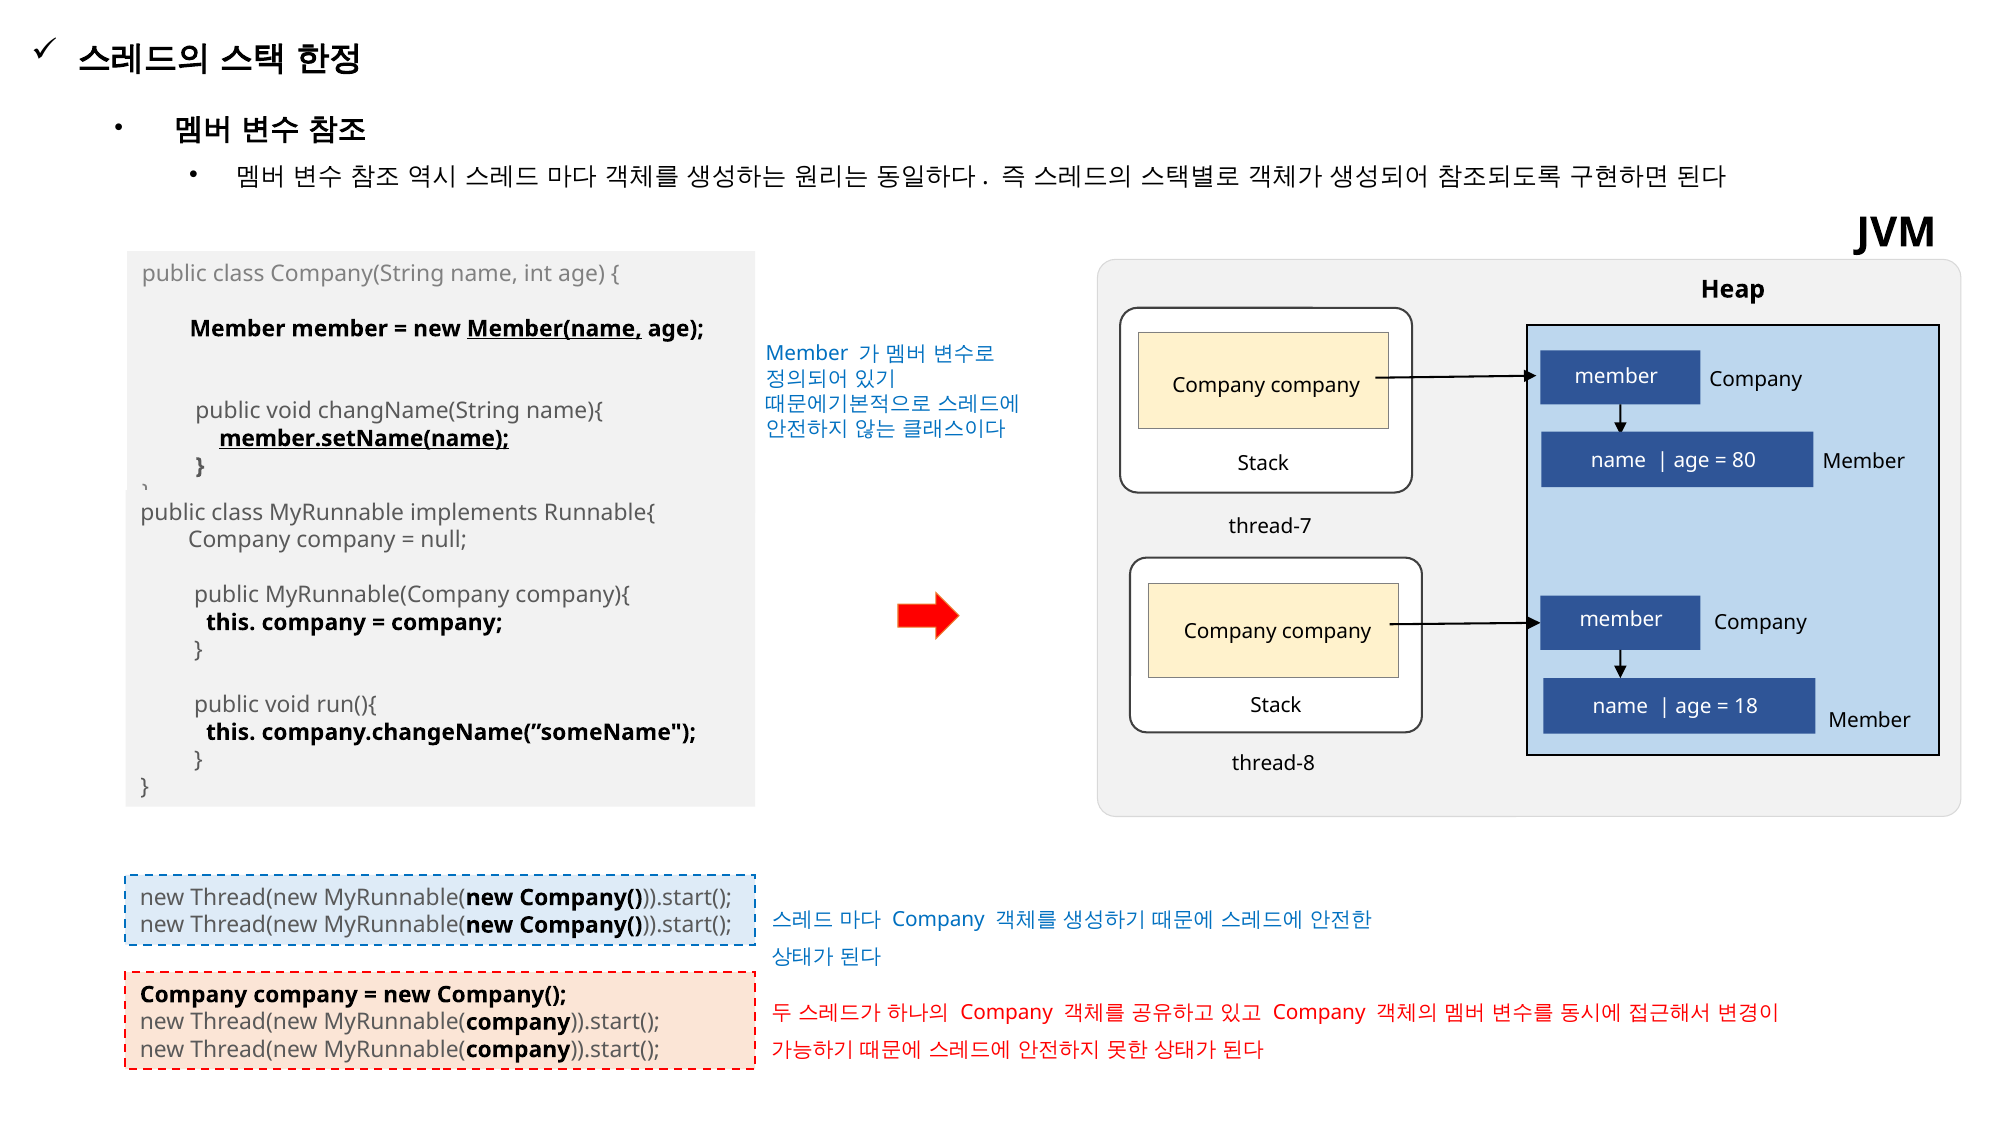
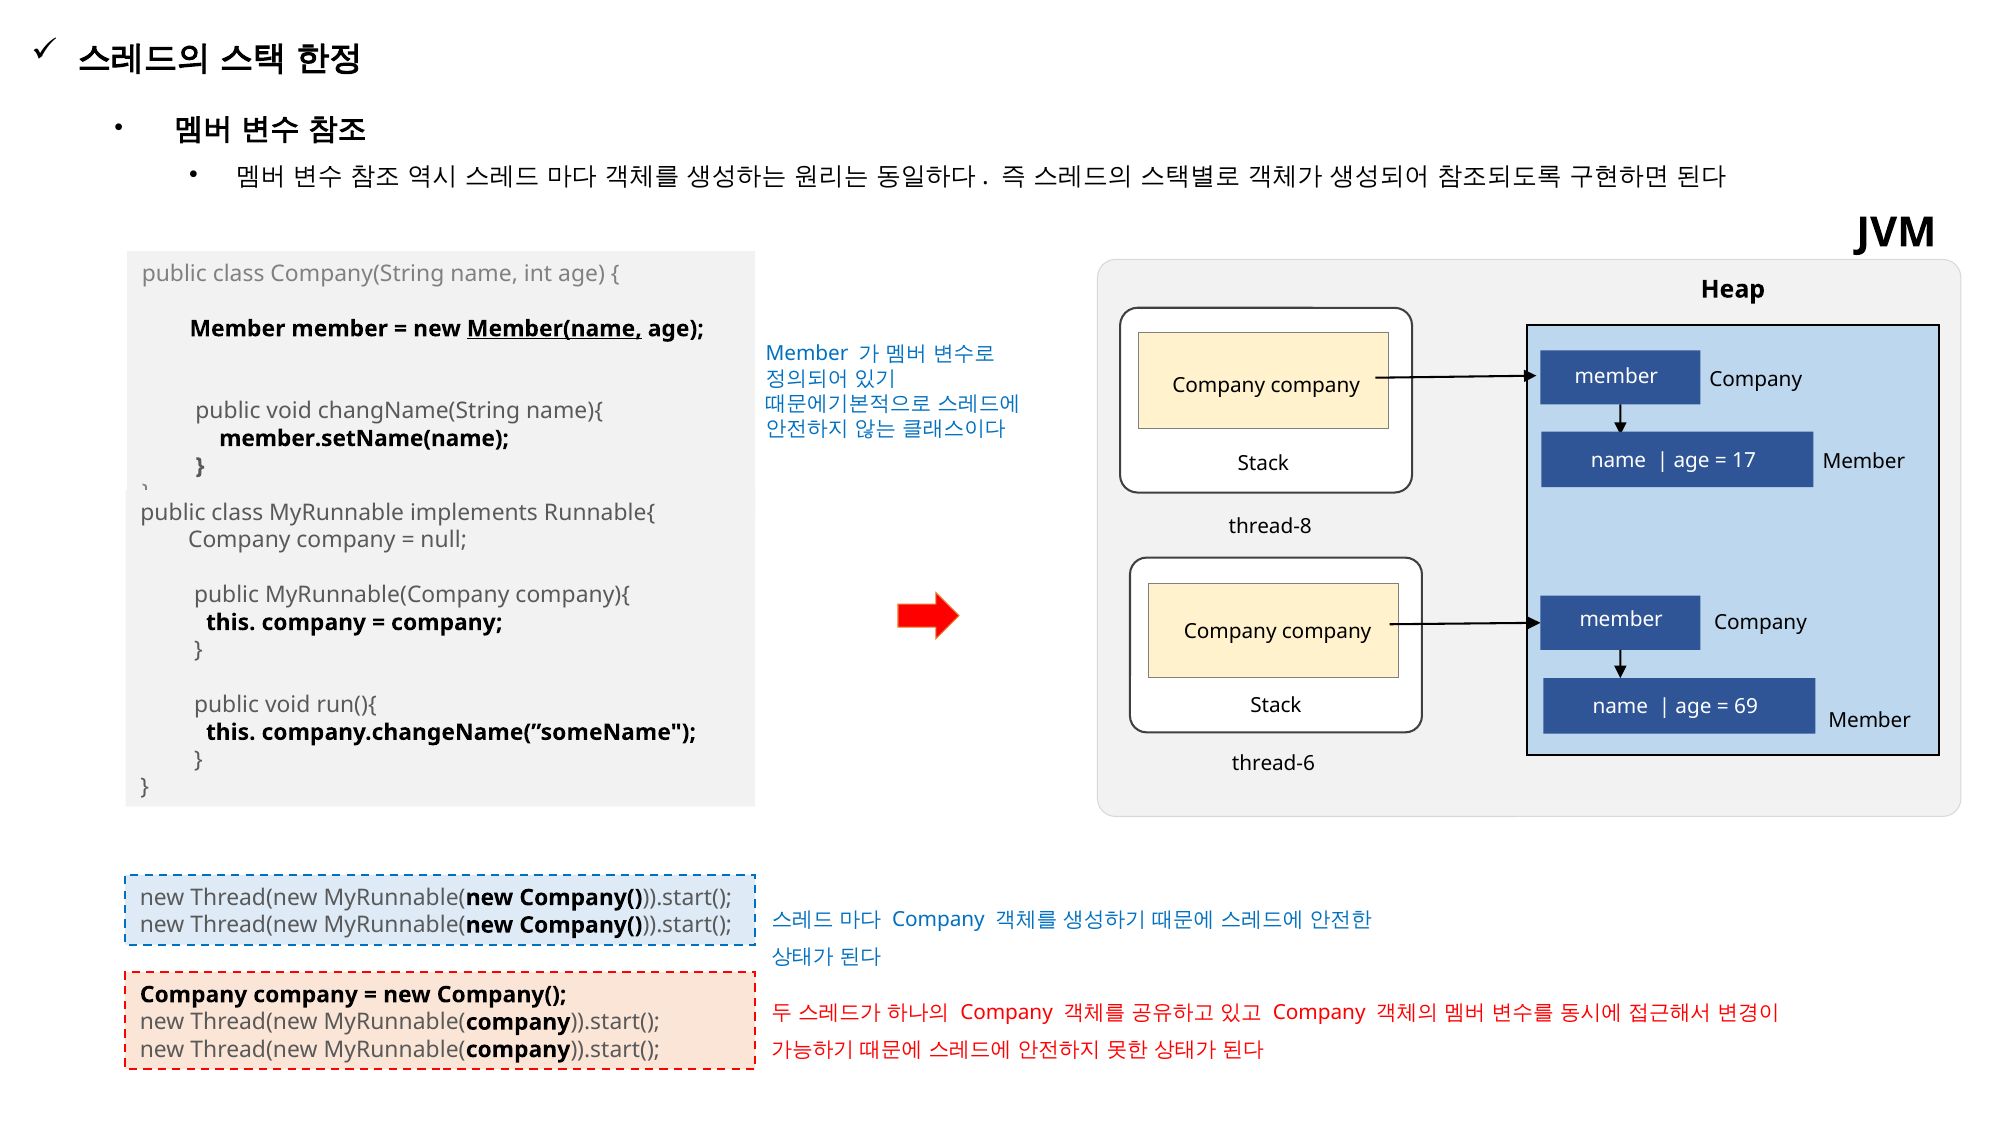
member.setName(name underline: present -> none (364, 439)
80: 80 -> 17 (1744, 460)
thread-7: thread-7 -> thread-8 (1270, 527)
18: 18 -> 69 (1746, 707)
thread-8: thread-8 -> thread-6 (1273, 764)
